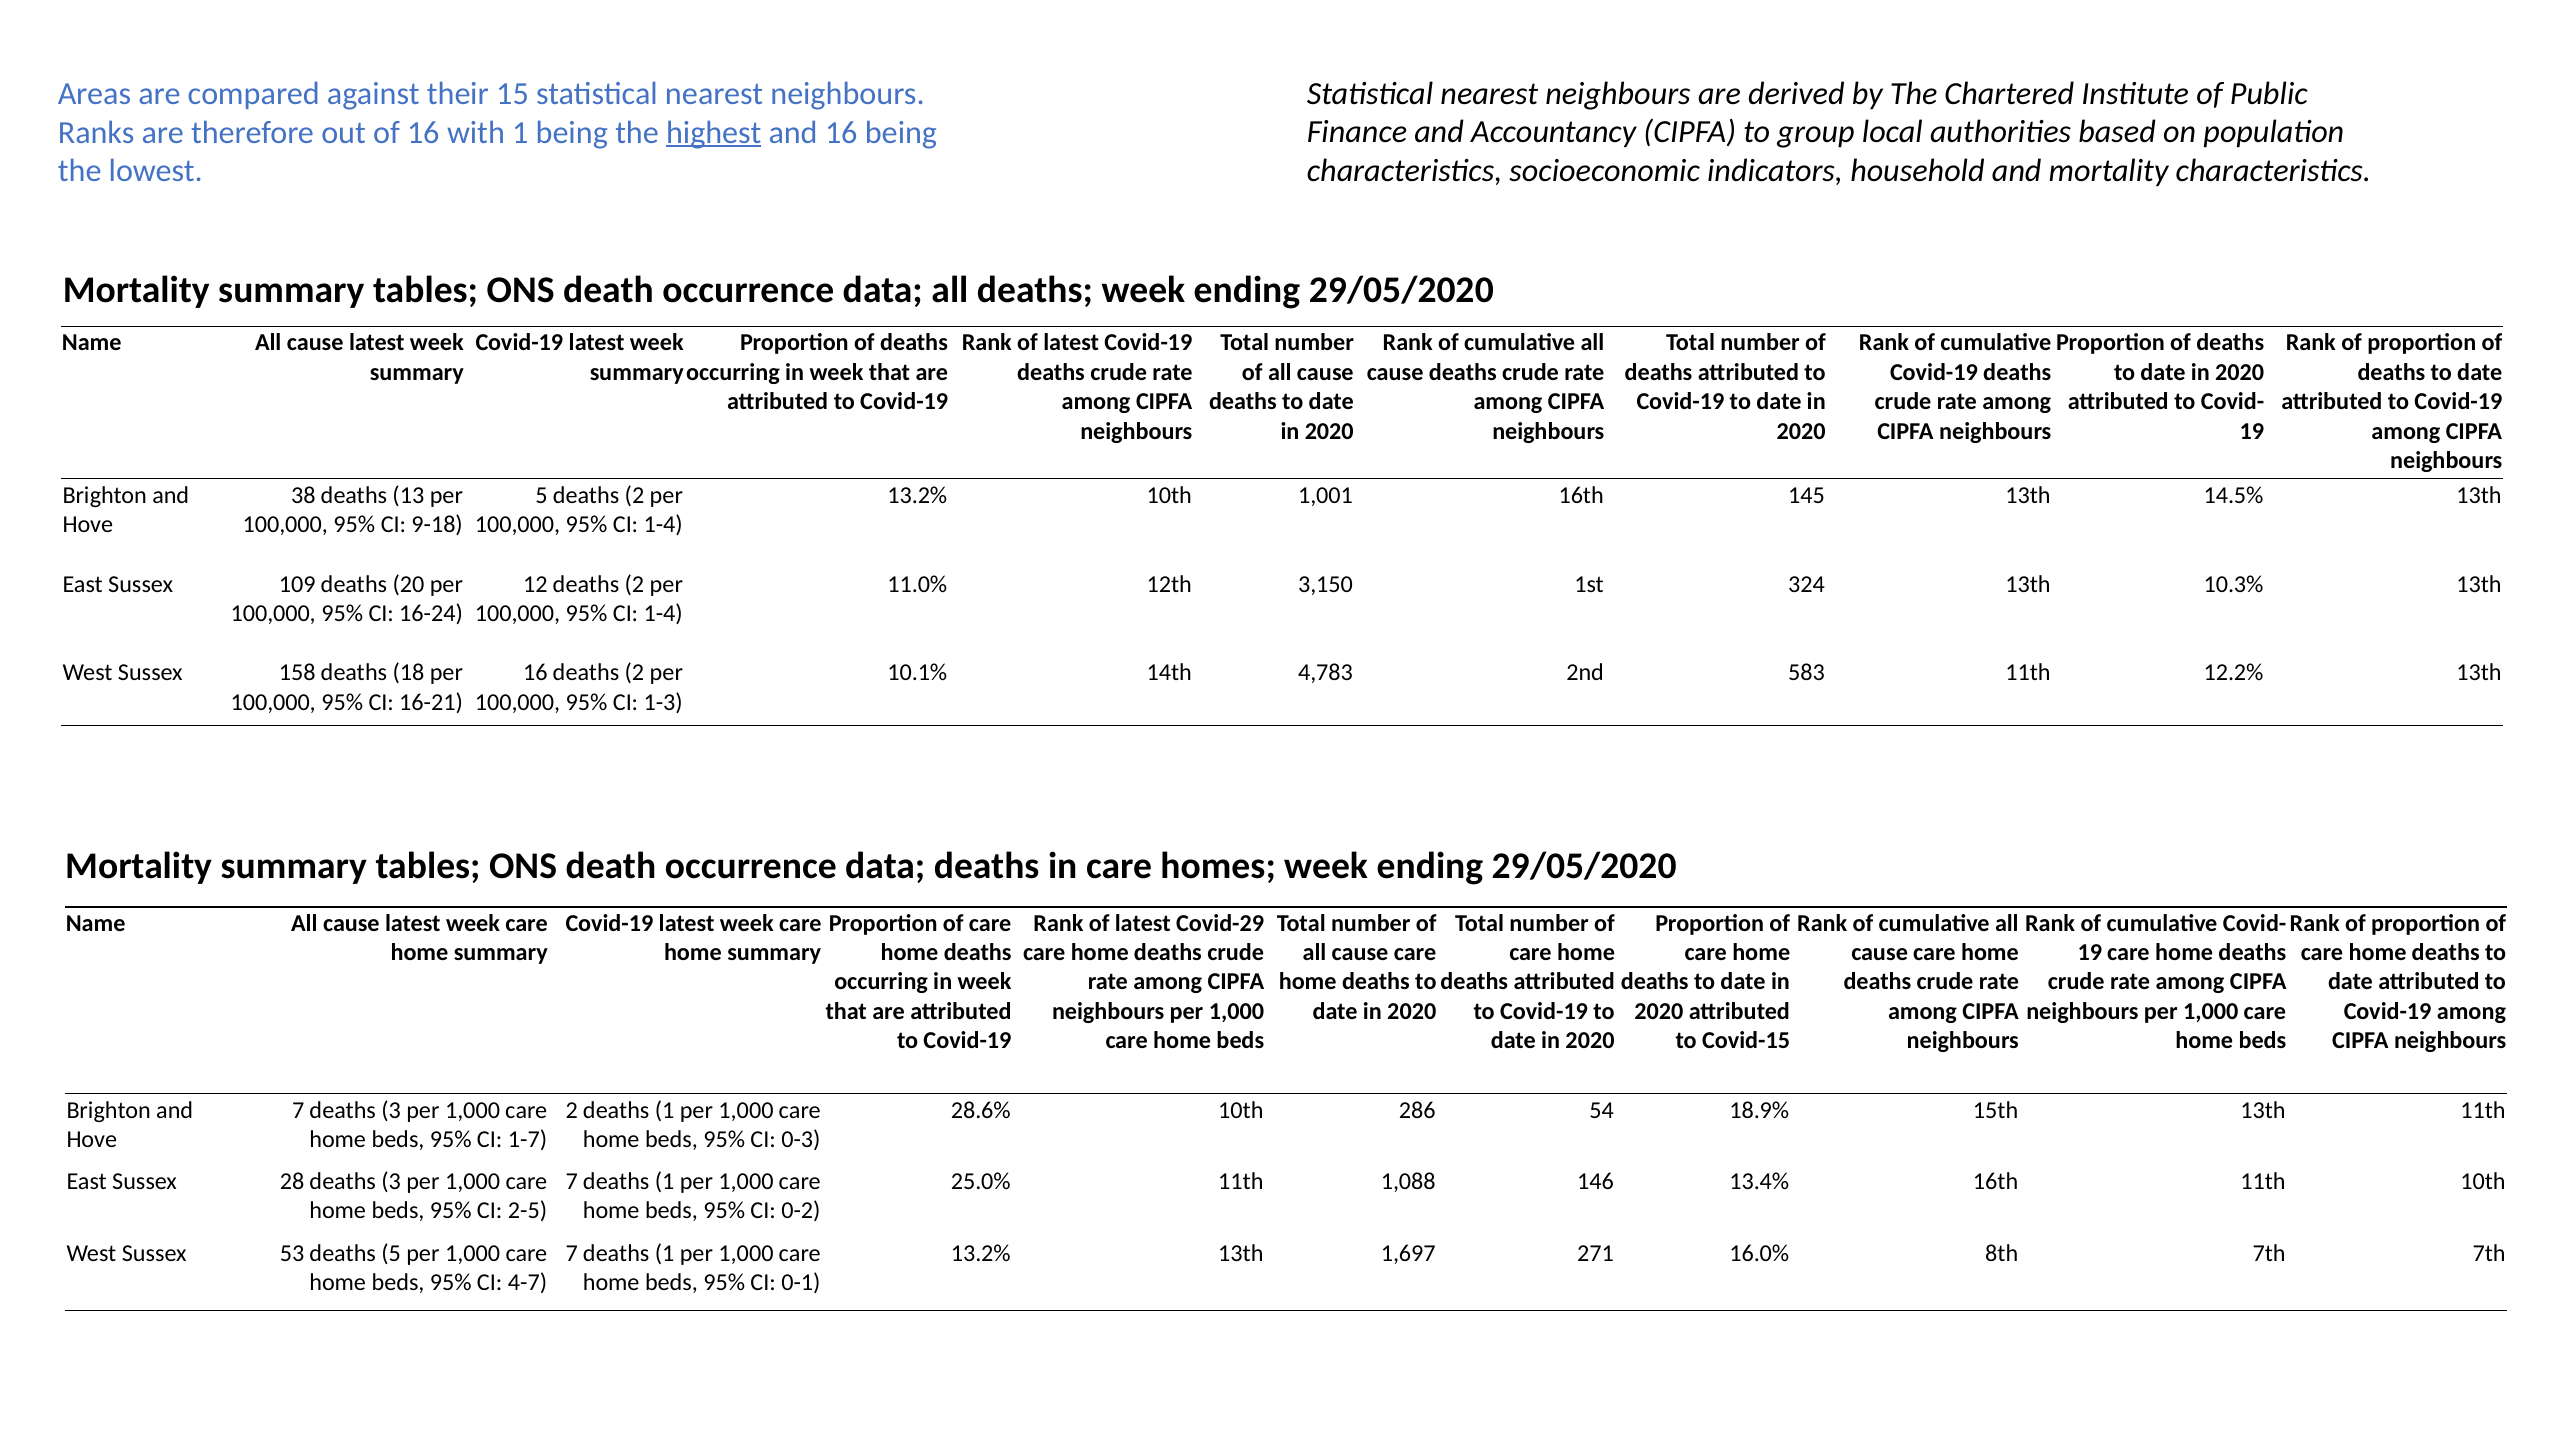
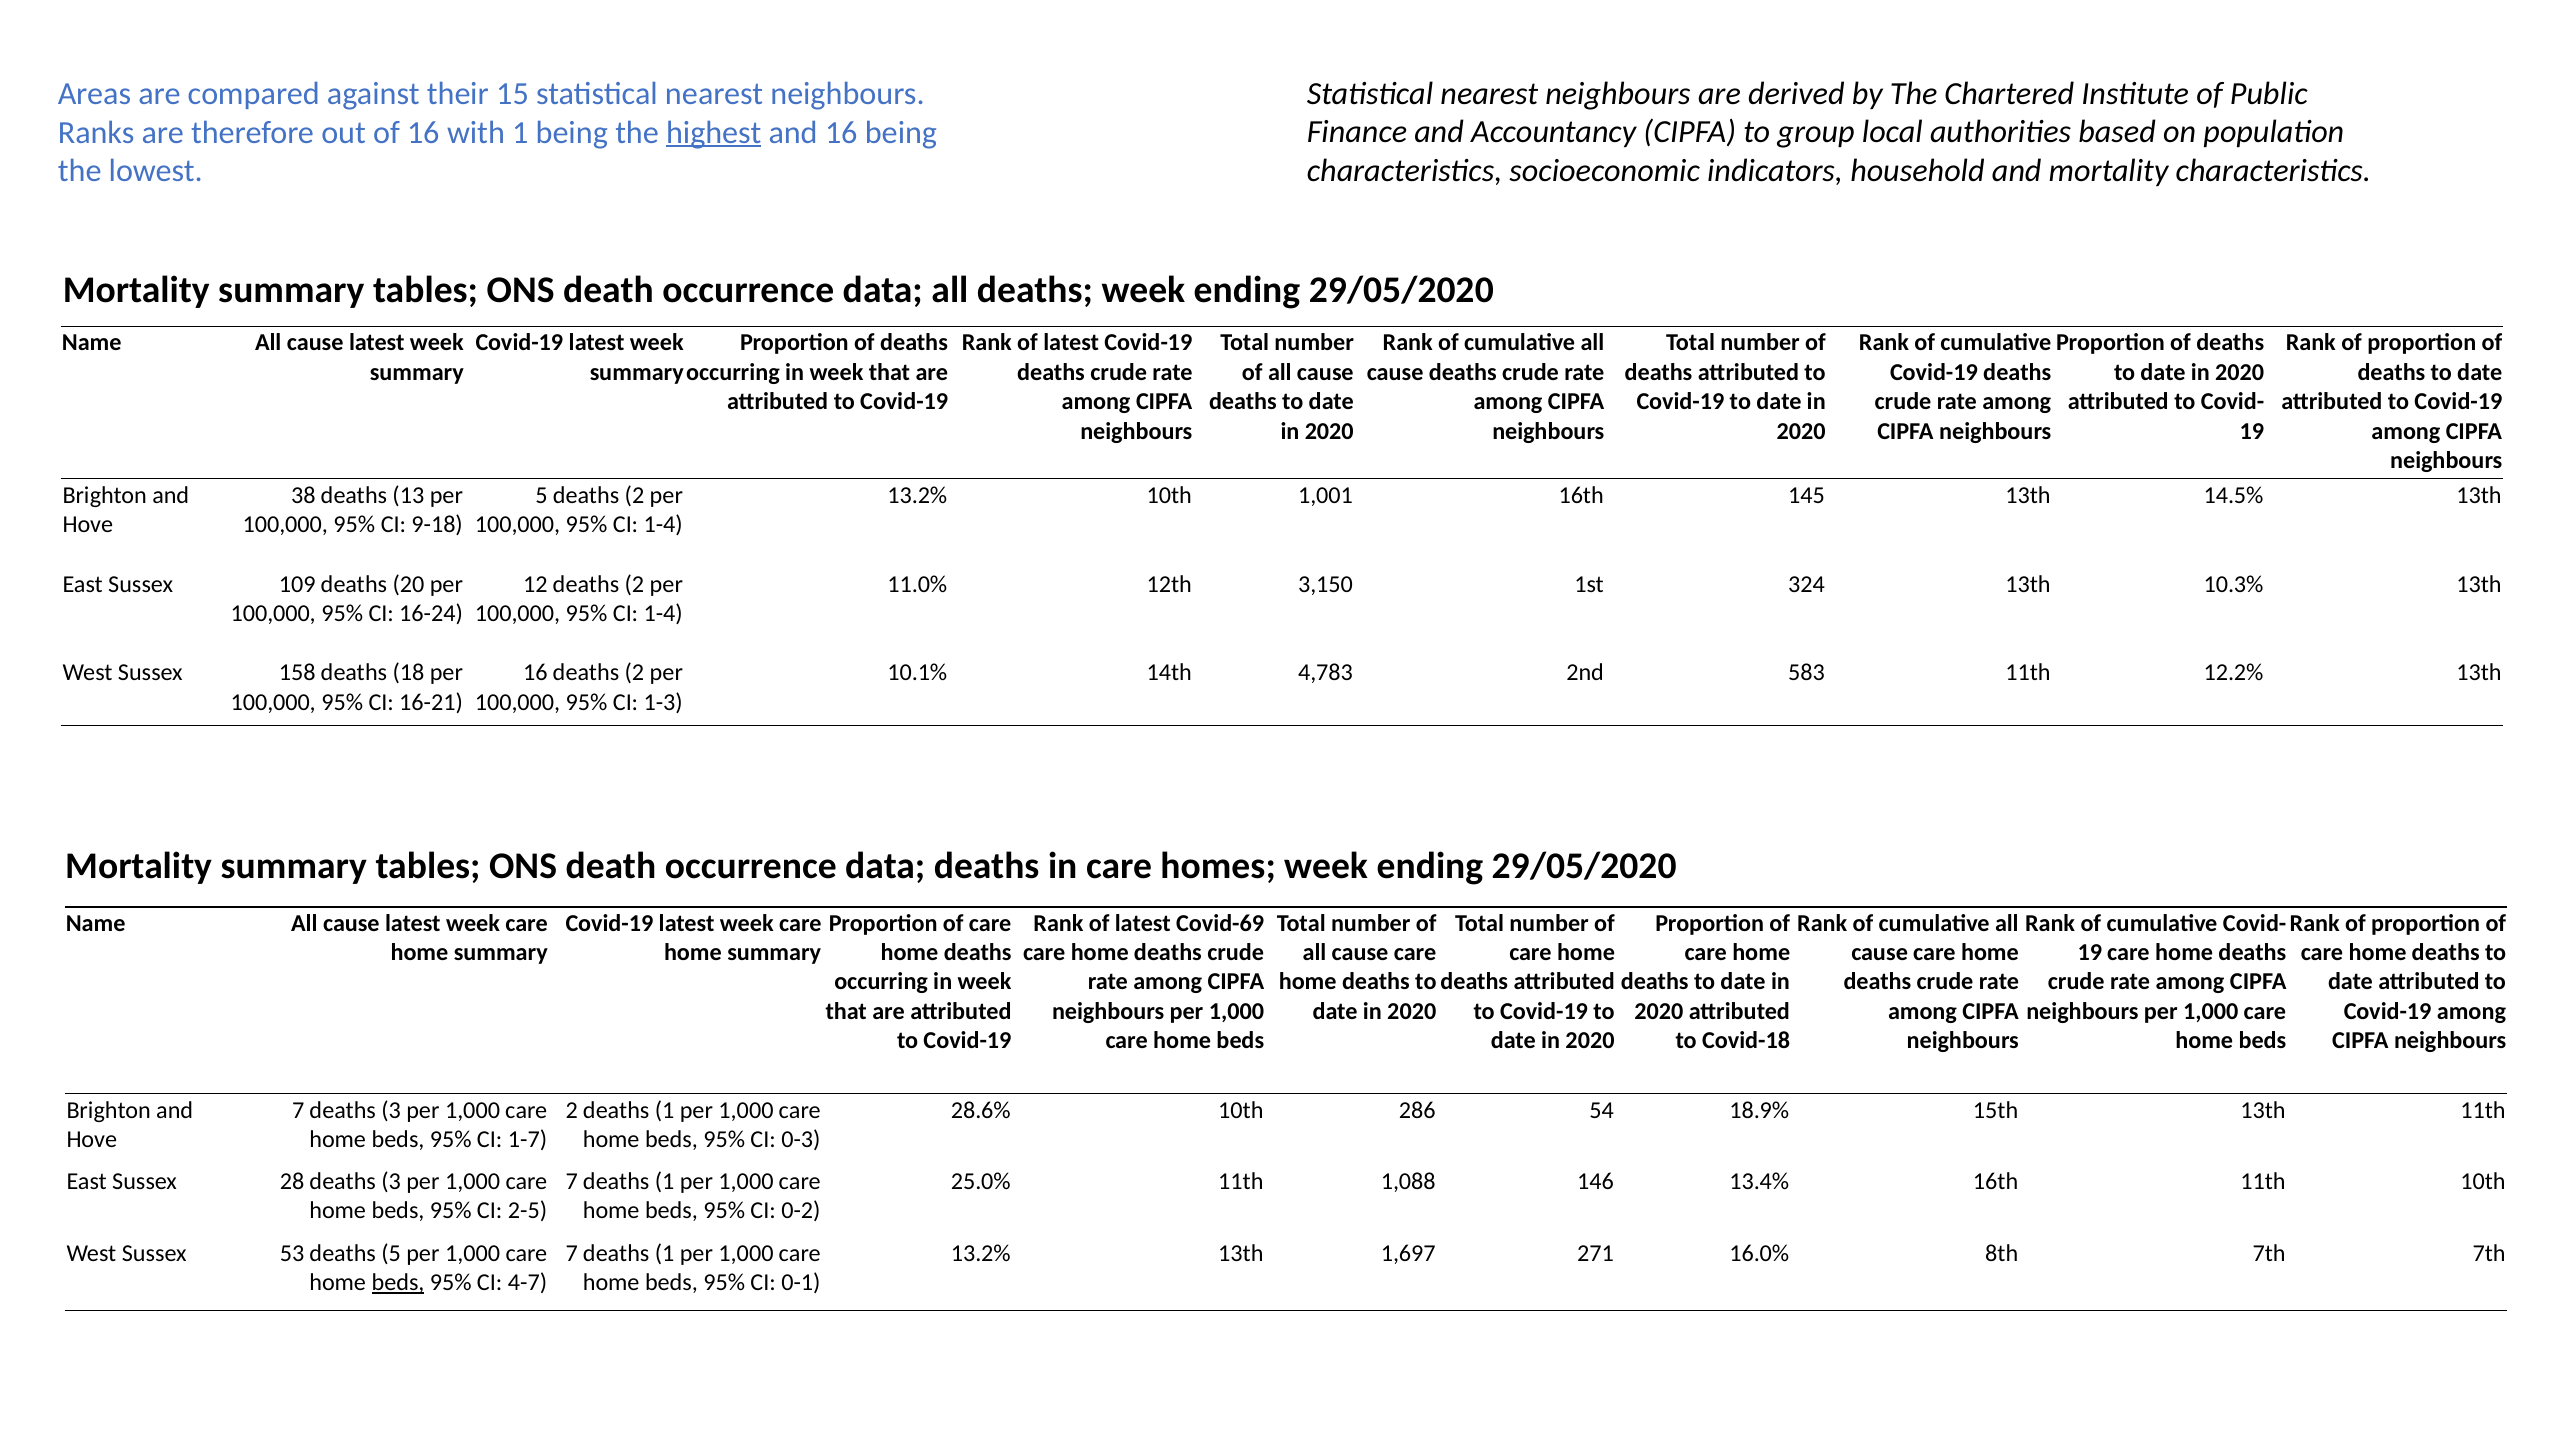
Covid-29: Covid-29 -> Covid-69 (1220, 923)
Covid-15: Covid-15 -> Covid-18 (1746, 1041)
beds underline: none -> present (398, 1283)
